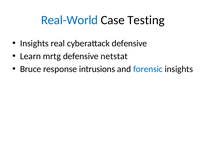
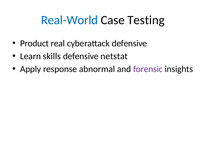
Insights: Insights -> Product (34, 43)
mrtg: mrtg -> skills (52, 56)
Bruce: Bruce -> Apply (31, 69)
intrusions: intrusions -> abnormal (97, 69)
forensic colour: blue -> purple (148, 69)
